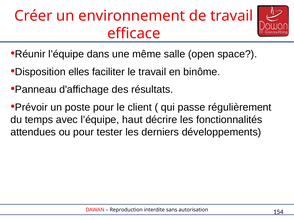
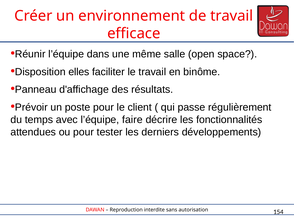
haut: haut -> faire (132, 120)
